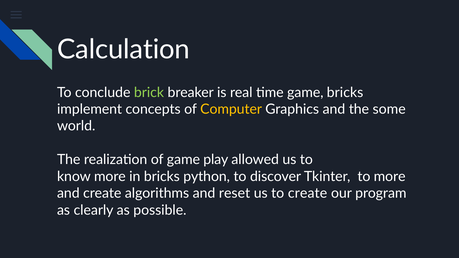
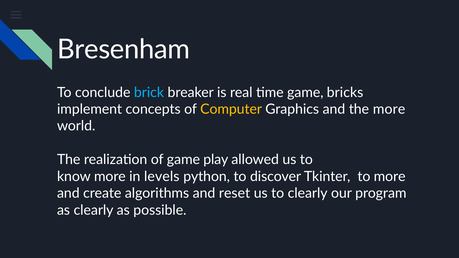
Calculation: Calculation -> Bresenham (124, 49)
brick colour: light green -> light blue (149, 92)
the some: some -> more (389, 109)
in bricks: bricks -> levels (162, 177)
to create: create -> clearly (308, 193)
